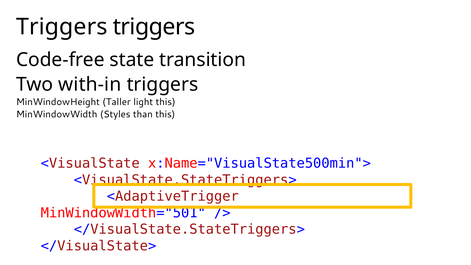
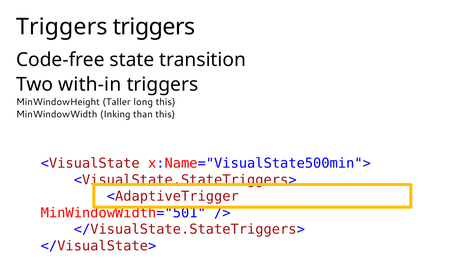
light: light -> long (143, 102)
Styles: Styles -> Inking (115, 114)
